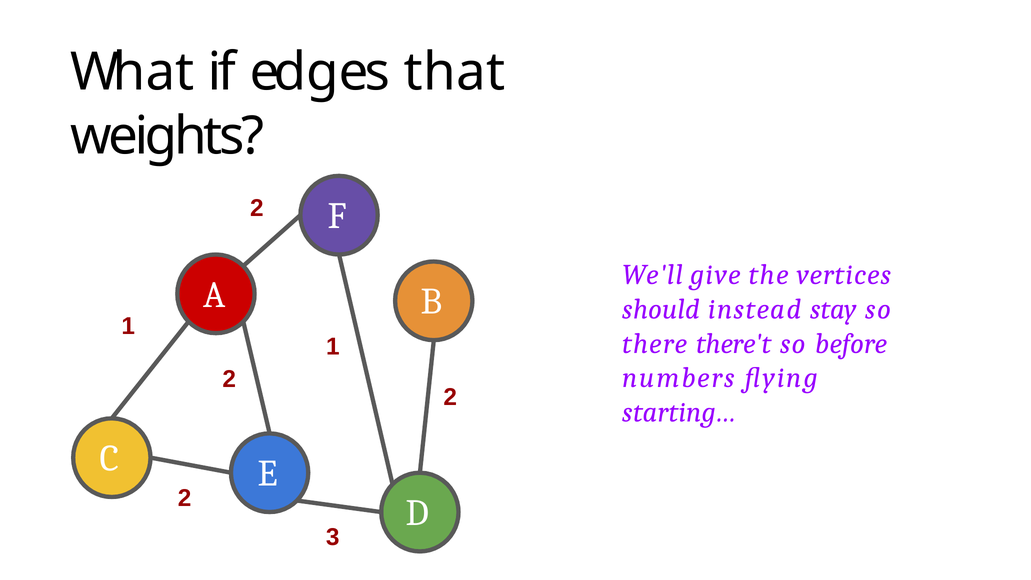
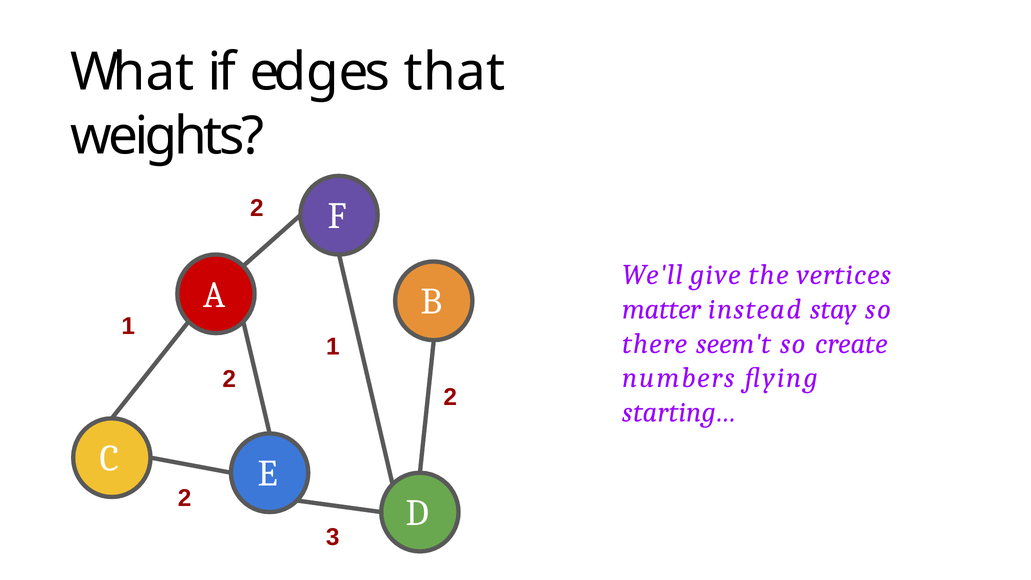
should: should -> matter (662, 309)
there't: there't -> seem't (734, 344)
before: before -> create (851, 344)
